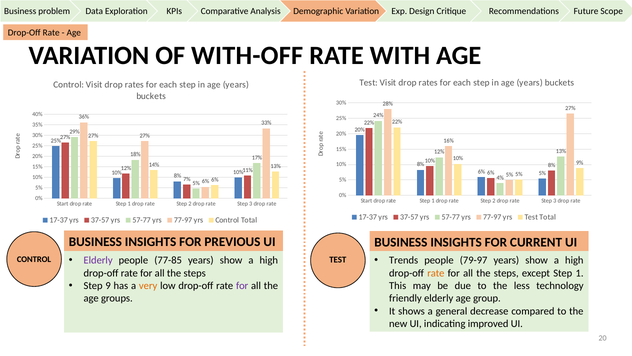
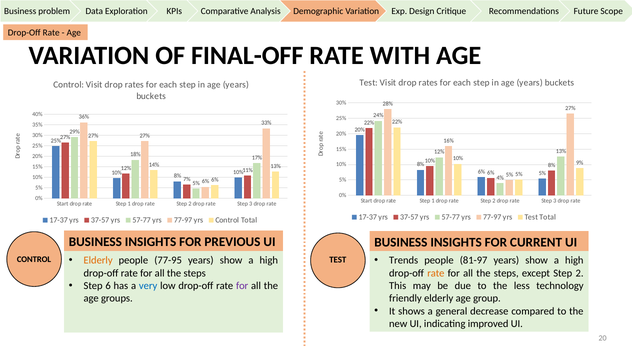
WITH-OFF: WITH-OFF -> FINAL-OFF (247, 55)
Elderly colour: purple -> orange (98, 260)
77-85: 77-85 -> 77-95 (168, 260)
79-97: 79-97 -> 81-97 (474, 260)
except Step 1: 1 -> 2 (580, 273)
9: 9 -> 6 (108, 285)
very colour: orange -> blue (148, 285)
